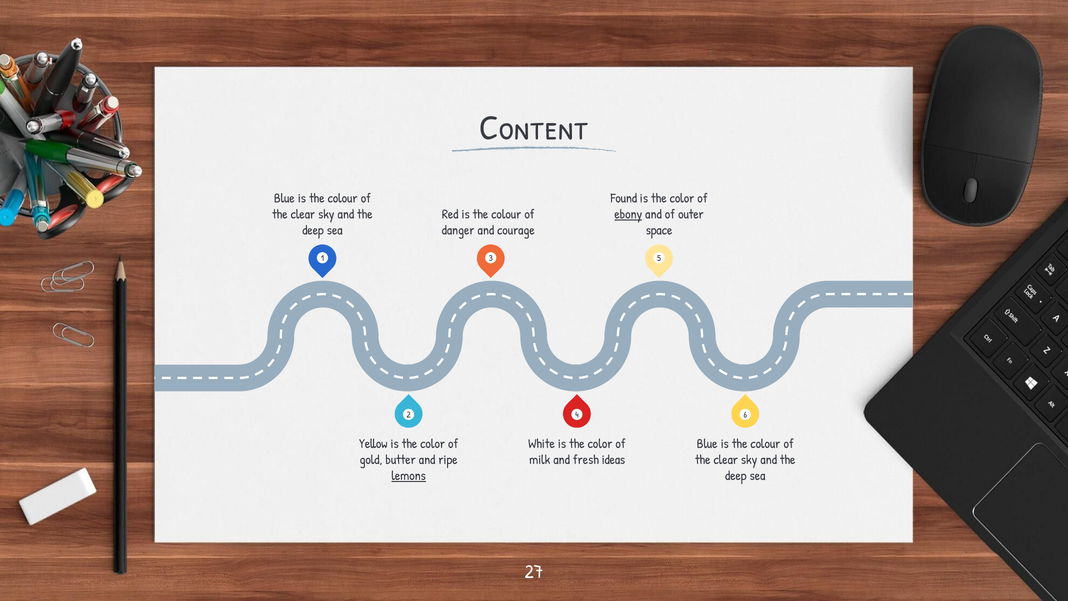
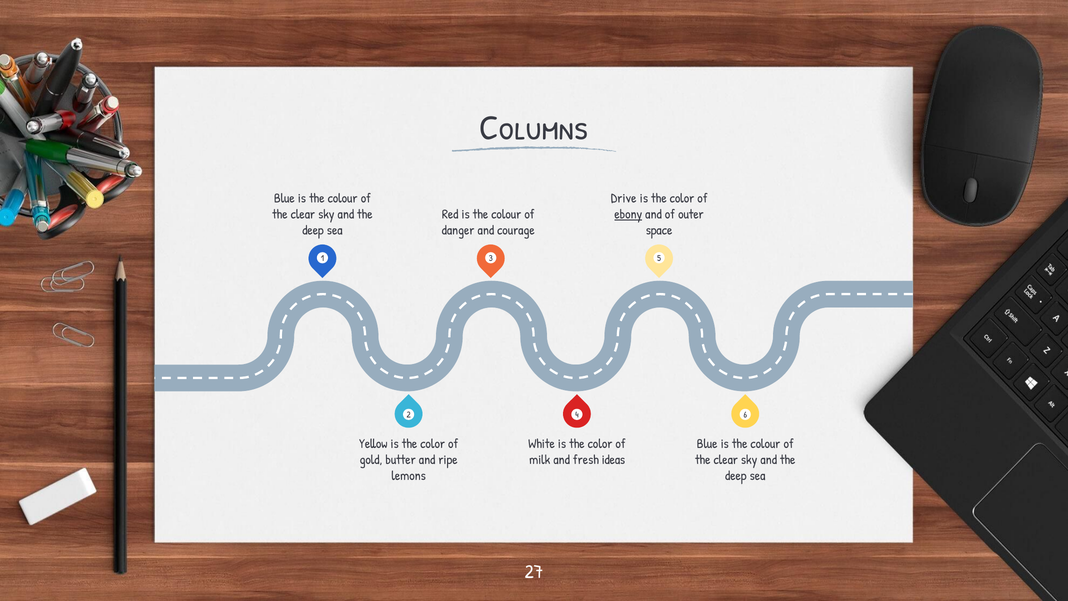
Content: Content -> Columns (534, 128)
Found: Found -> Drive (624, 198)
lemons underline: present -> none (409, 476)
